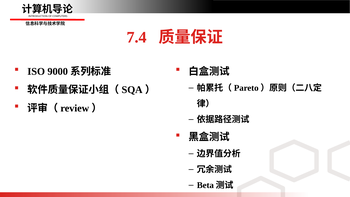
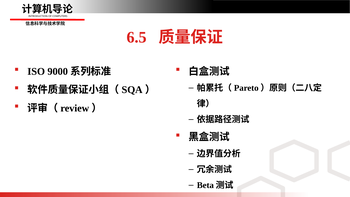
7.4: 7.4 -> 6.5 (137, 37)
